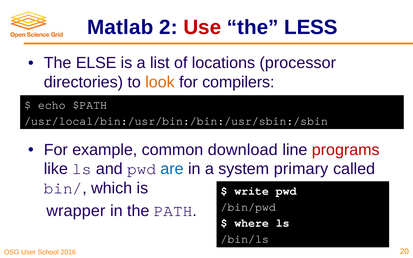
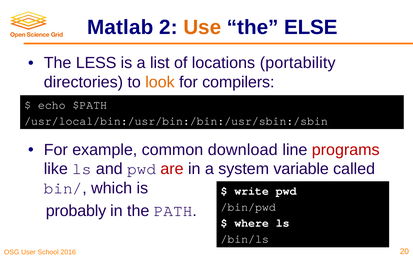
Use colour: red -> orange (202, 27)
LESS: LESS -> ELSE (311, 27)
ELSE: ELSE -> LESS (96, 63)
processor: processor -> portability (298, 63)
are colour: blue -> red (172, 169)
primary: primary -> variable (301, 169)
wrapper: wrapper -> probably (76, 211)
